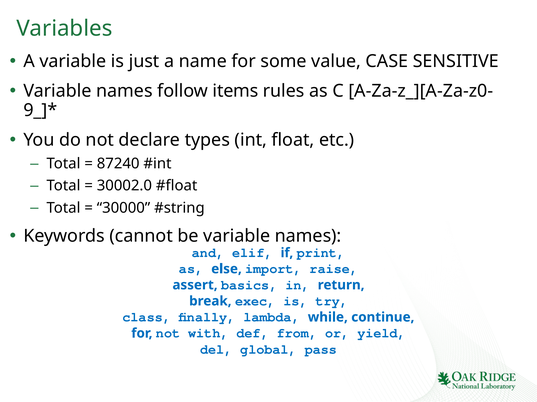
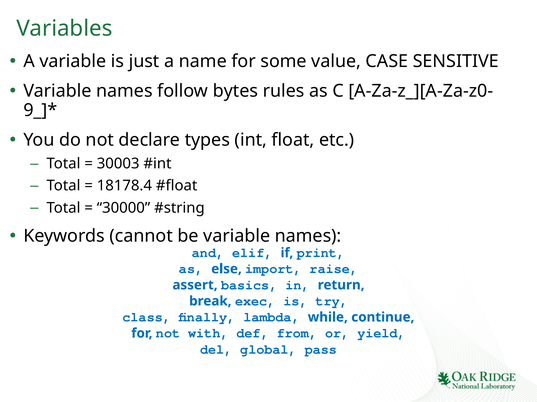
items: items -> bytes (235, 91)
87240: 87240 -> 30003 (118, 164)
30002.0: 30002.0 -> 18178.4 (124, 186)
